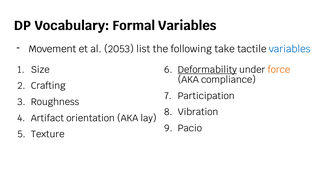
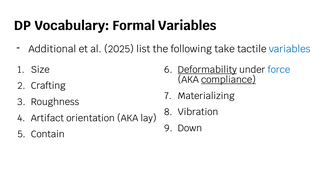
Movement: Movement -> Additional (52, 49)
2053: 2053 -> 2025 (119, 49)
force colour: orange -> blue (279, 70)
compliance underline: none -> present (228, 80)
Participation: Participation -> Materializing (206, 96)
Pacio: Pacio -> Down (190, 128)
Texture: Texture -> Contain (48, 134)
